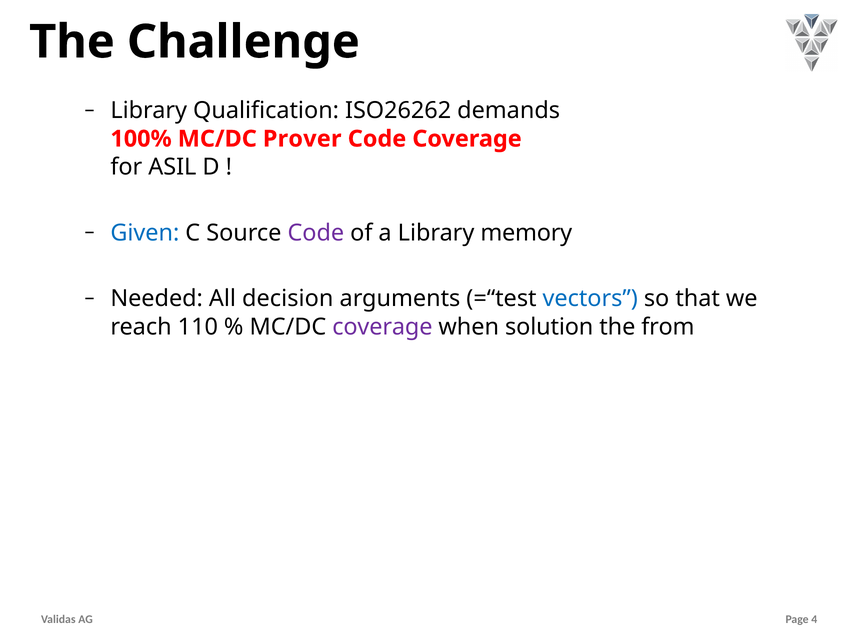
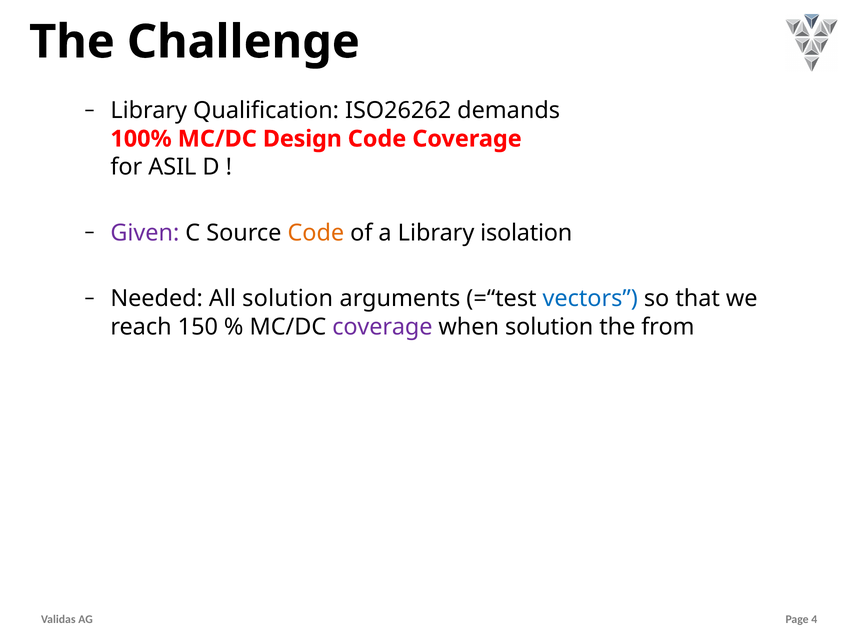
Prover: Prover -> Design (302, 139)
Given colour: blue -> purple (145, 233)
Code colour: purple -> orange (316, 233)
memory: memory -> isolation (526, 233)
All decision: decision -> solution (288, 298)
110: 110 -> 150 (198, 327)
